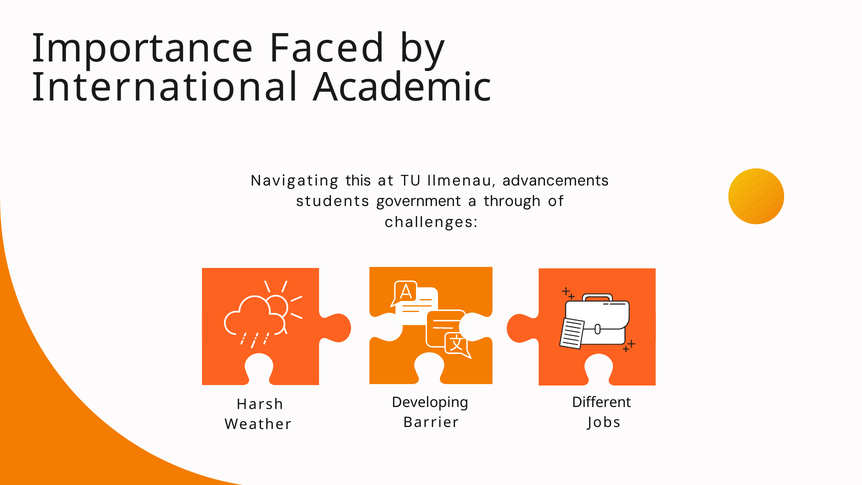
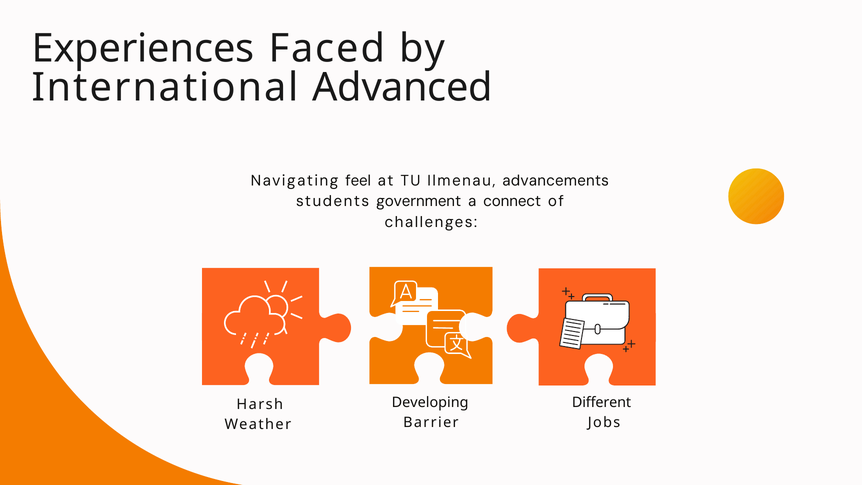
Importance: Importance -> Experiences (143, 49)
Academic: Academic -> Advanced (403, 87)
this: this -> feel (358, 180)
through: through -> connect (512, 201)
